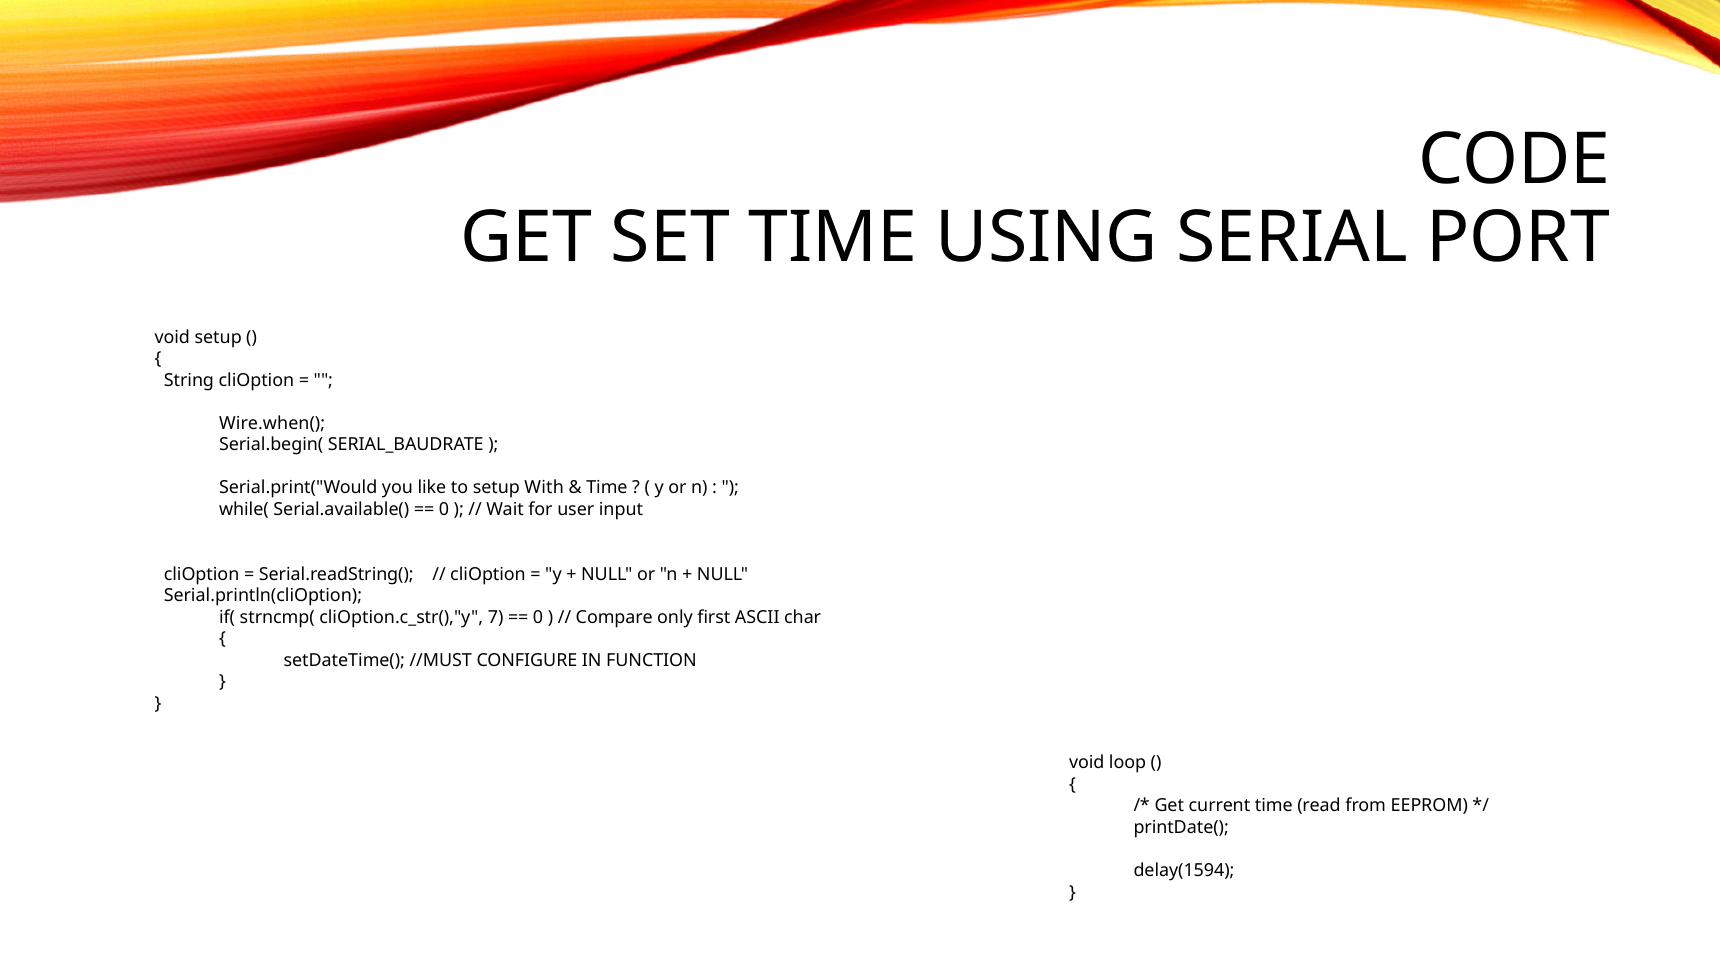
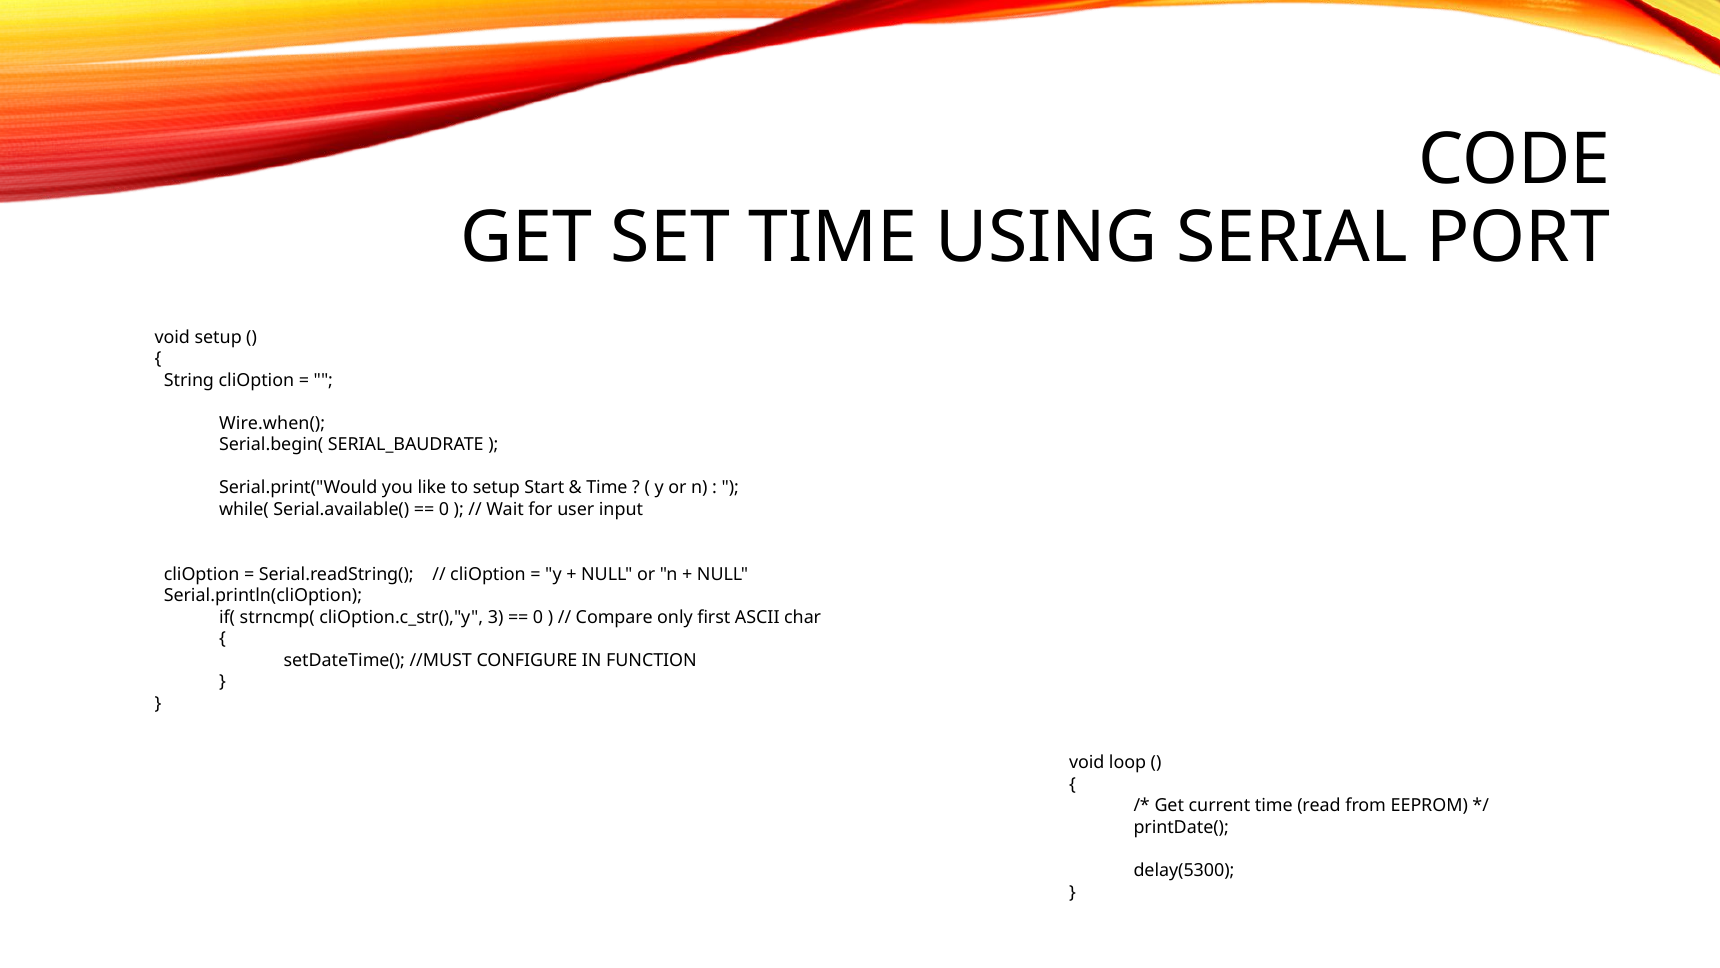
With: With -> Start (544, 488)
7: 7 -> 3 (496, 617)
delay(1594: delay(1594 -> delay(5300 (1184, 870)
